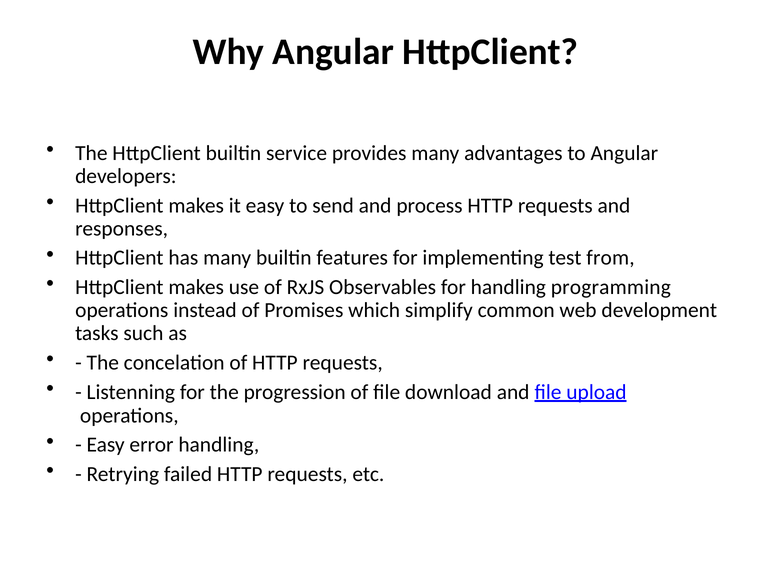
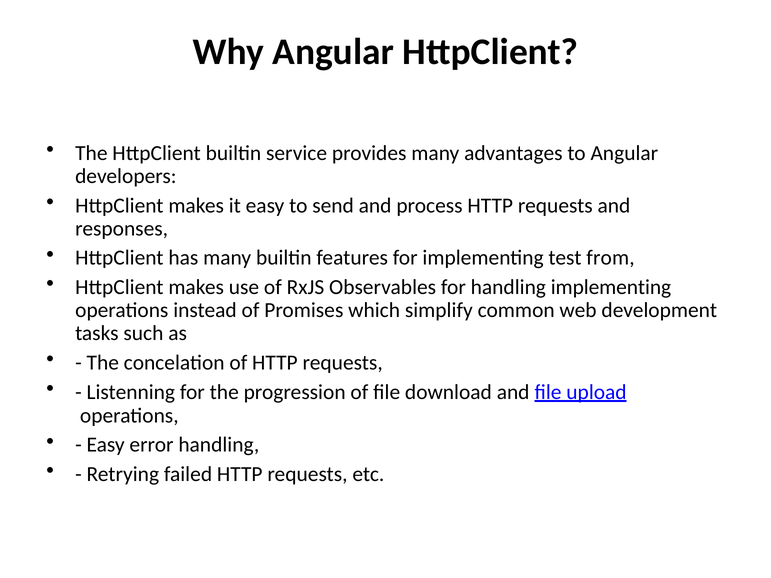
handling programming: programming -> implementing (611, 287)
